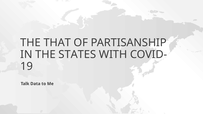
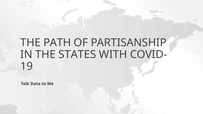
THAT: THAT -> PATH (57, 43)
